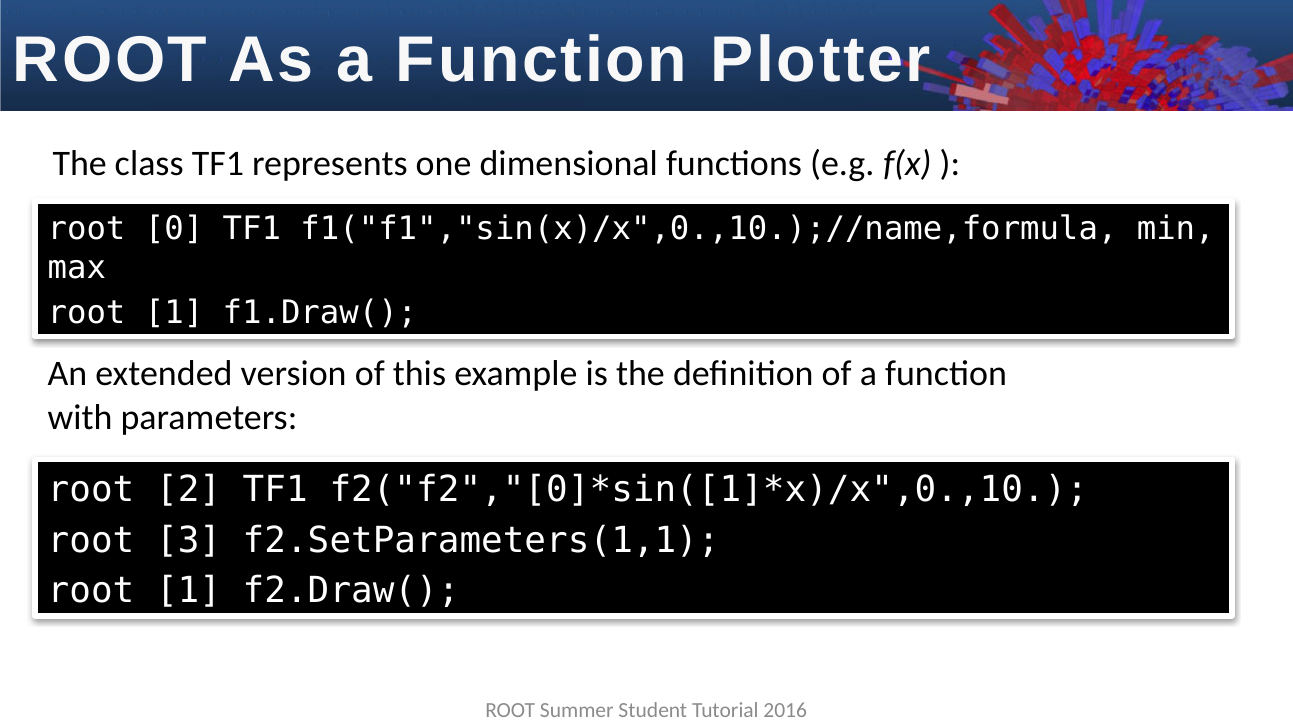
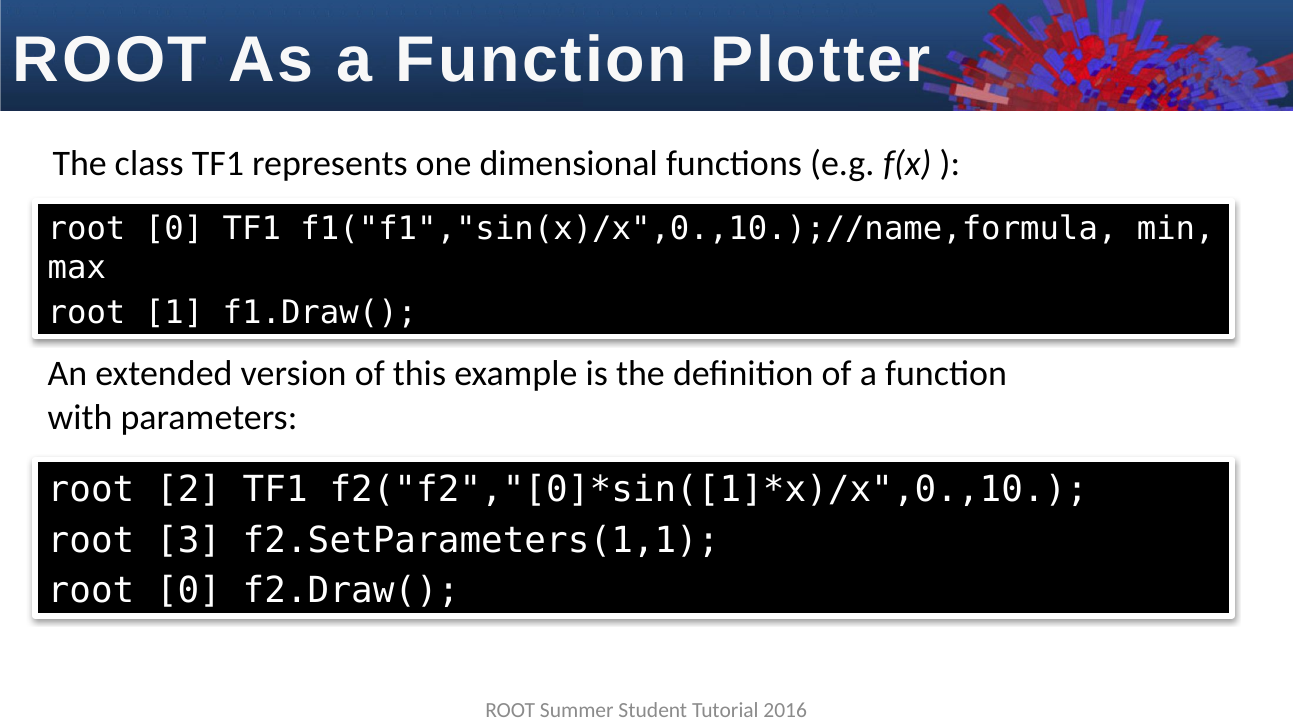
1: 1 -> 0 (188, 591)
